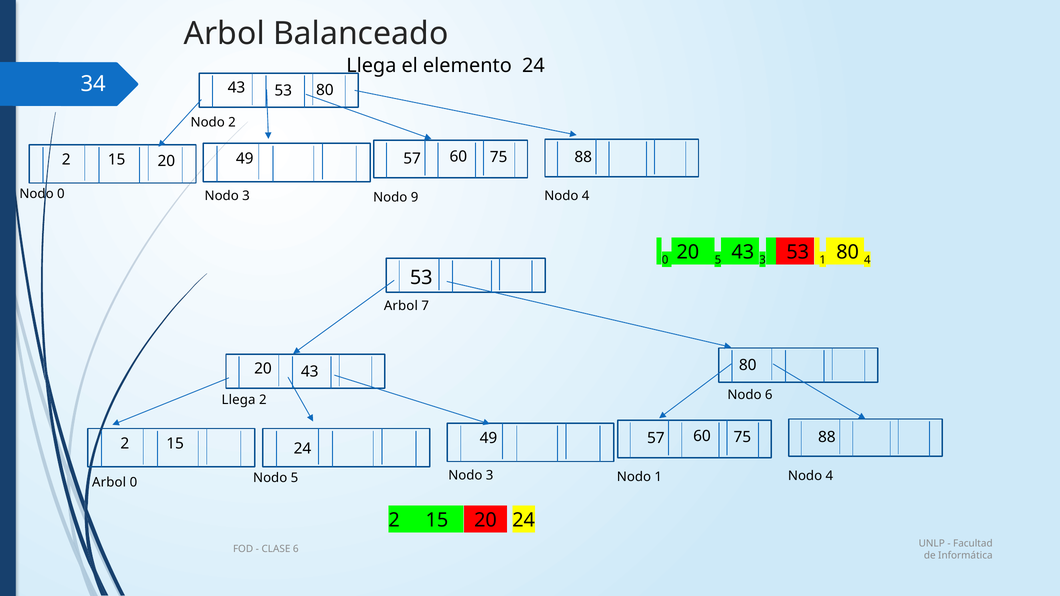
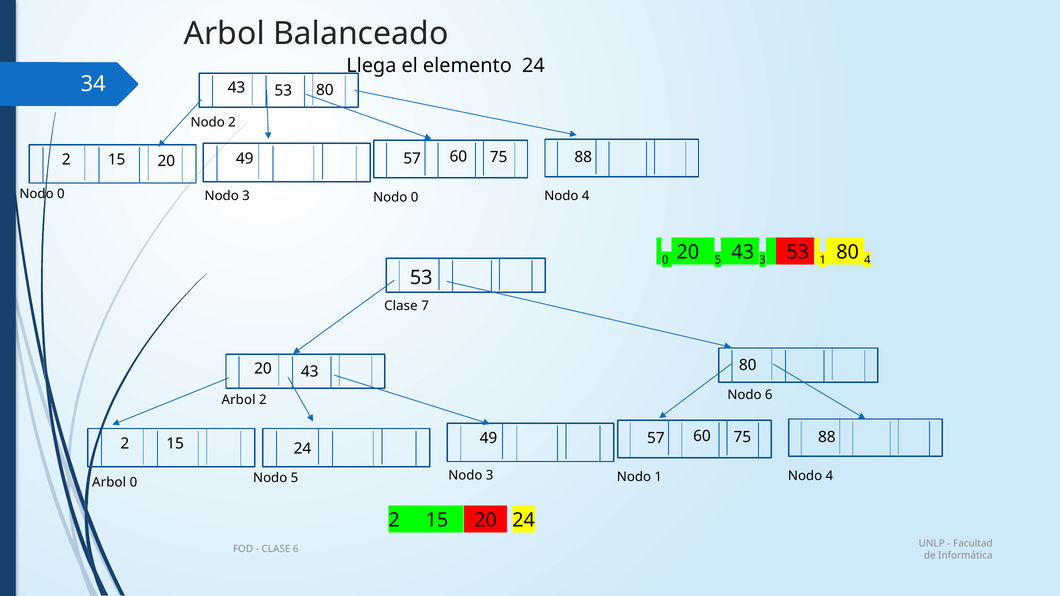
9: 9 -> 0 (415, 197)
Arbol: Arbol -> Clase (401, 306)
Llega: Llega -> Arbol (239, 400)
